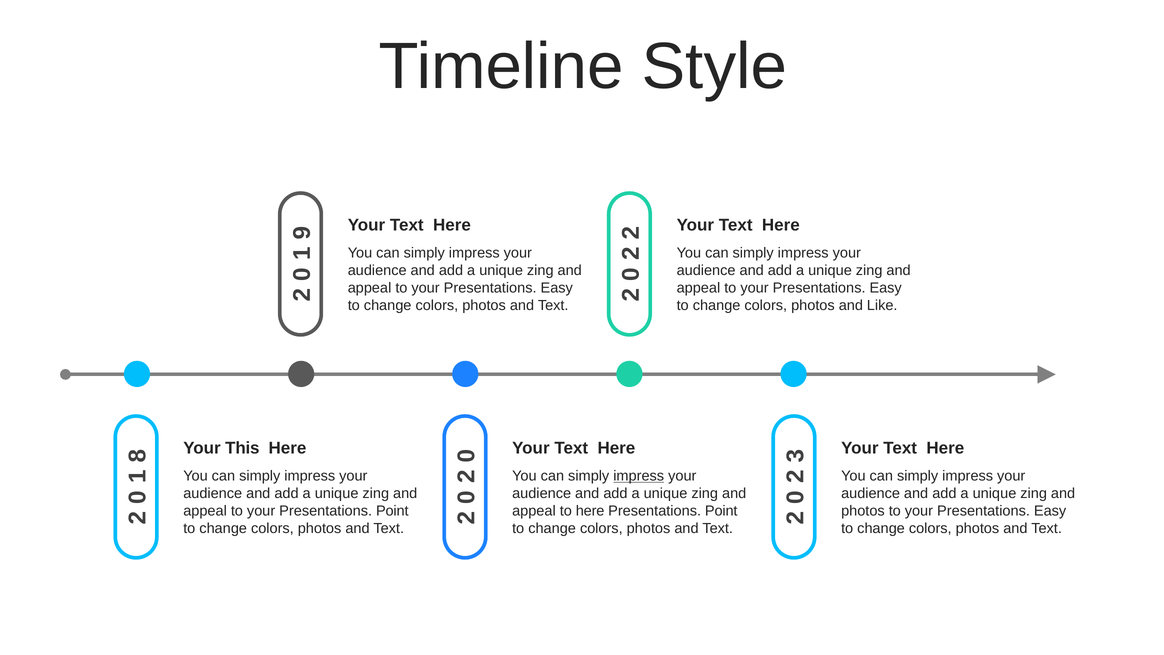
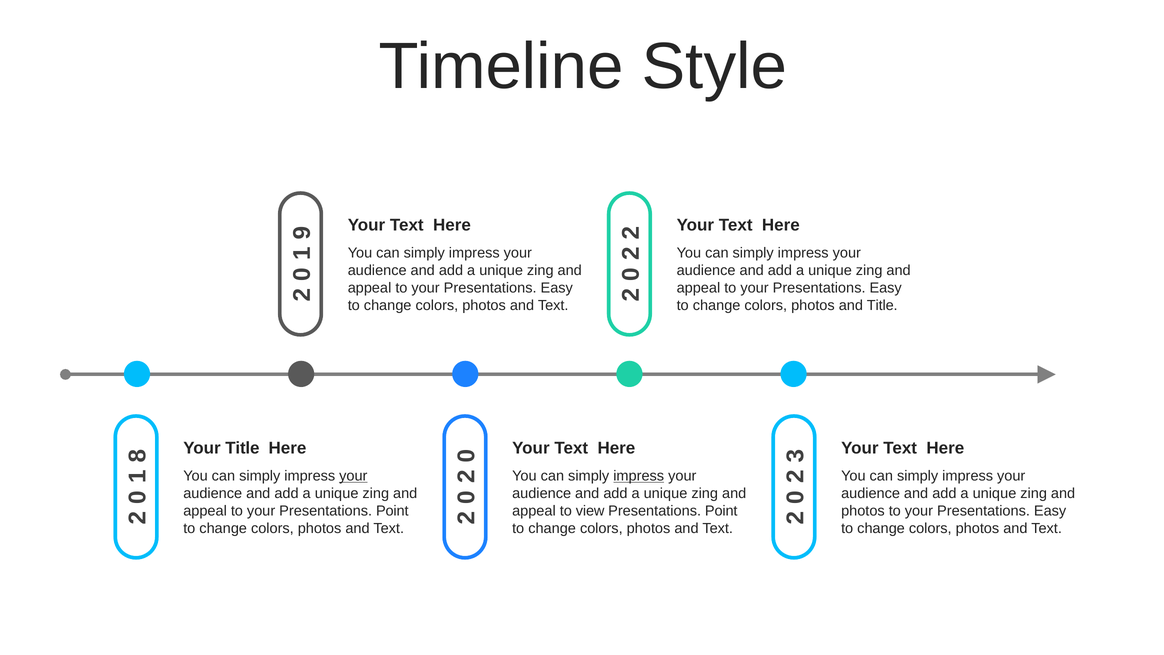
and Like: Like -> Title (882, 305)
Your This: This -> Title (242, 448)
your underline: none -> present (353, 476)
to here: here -> view (590, 511)
